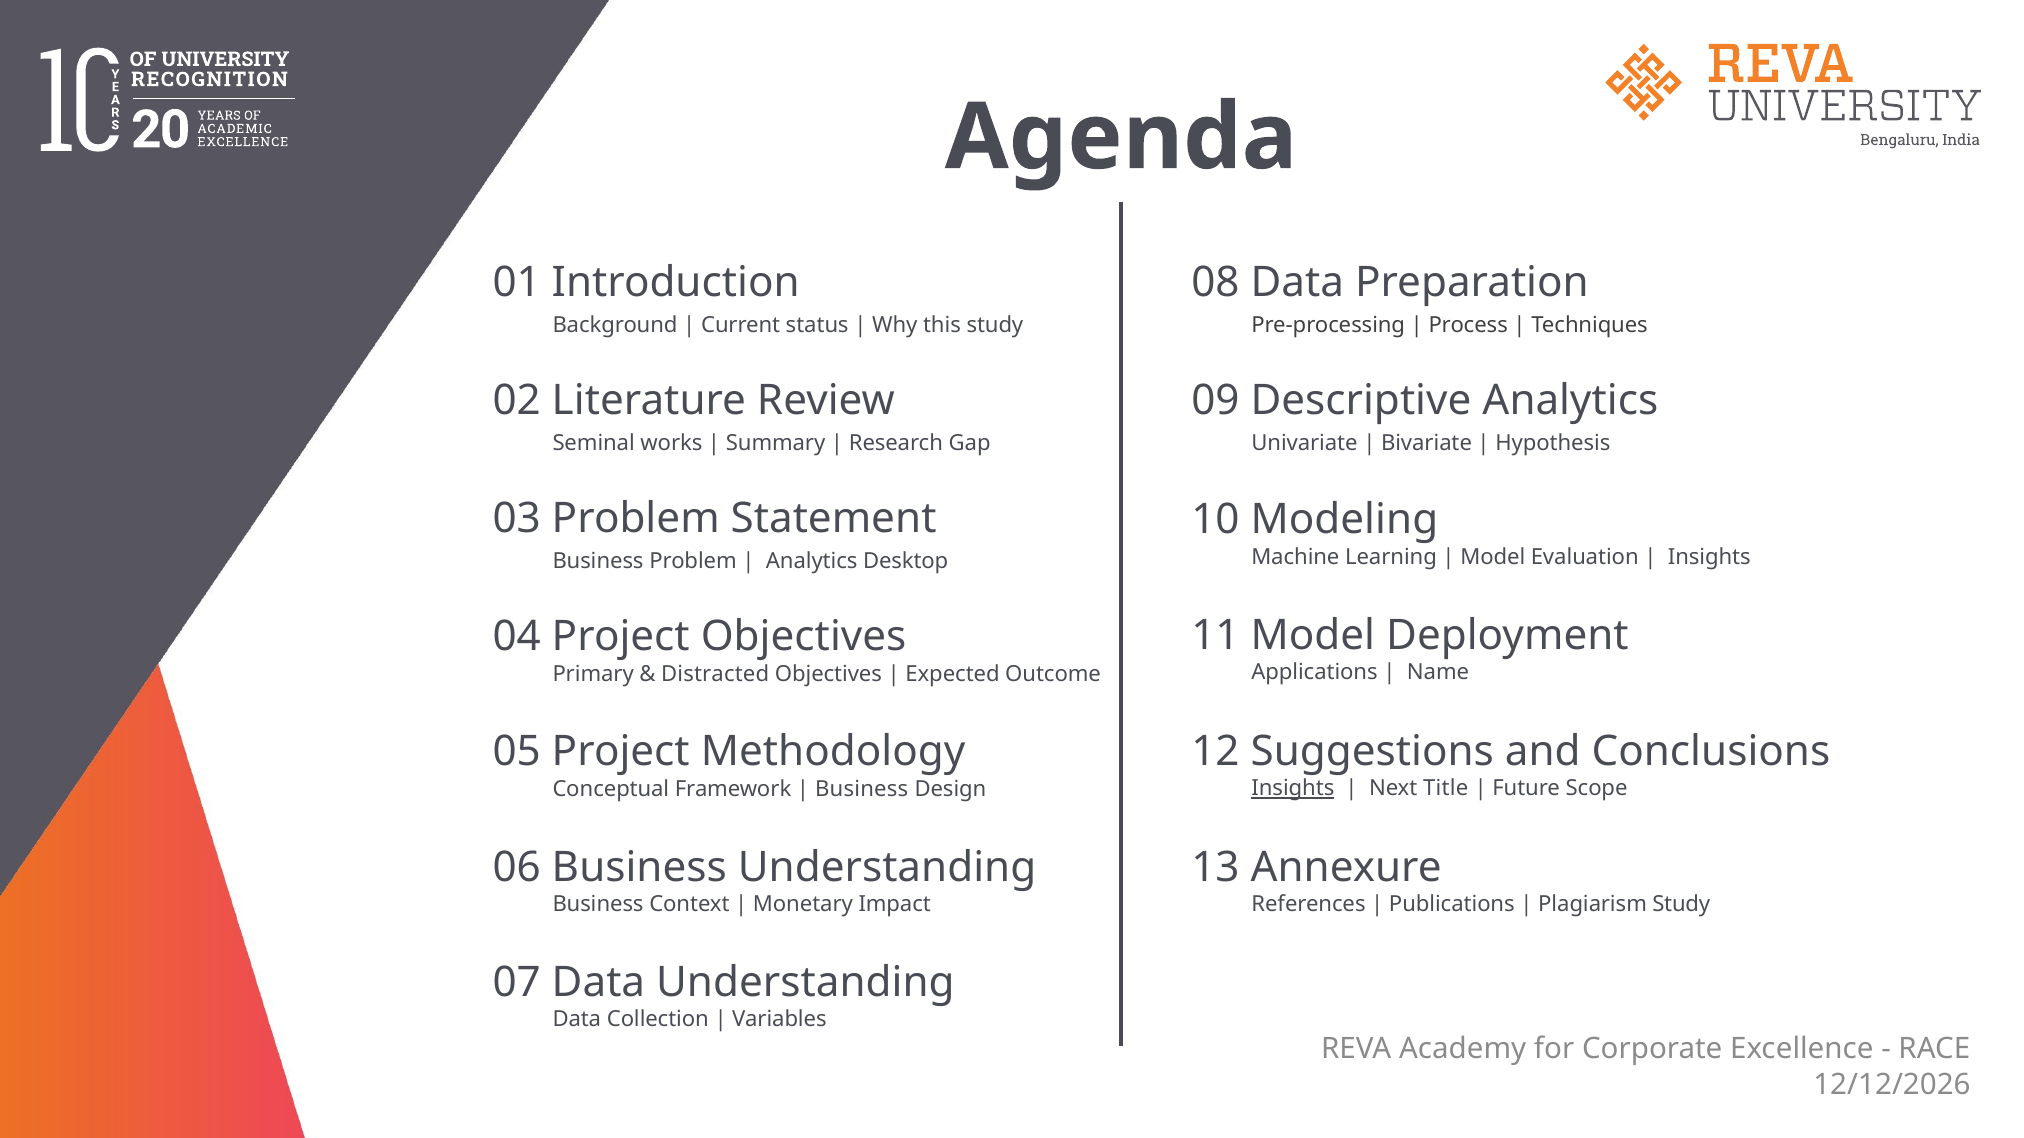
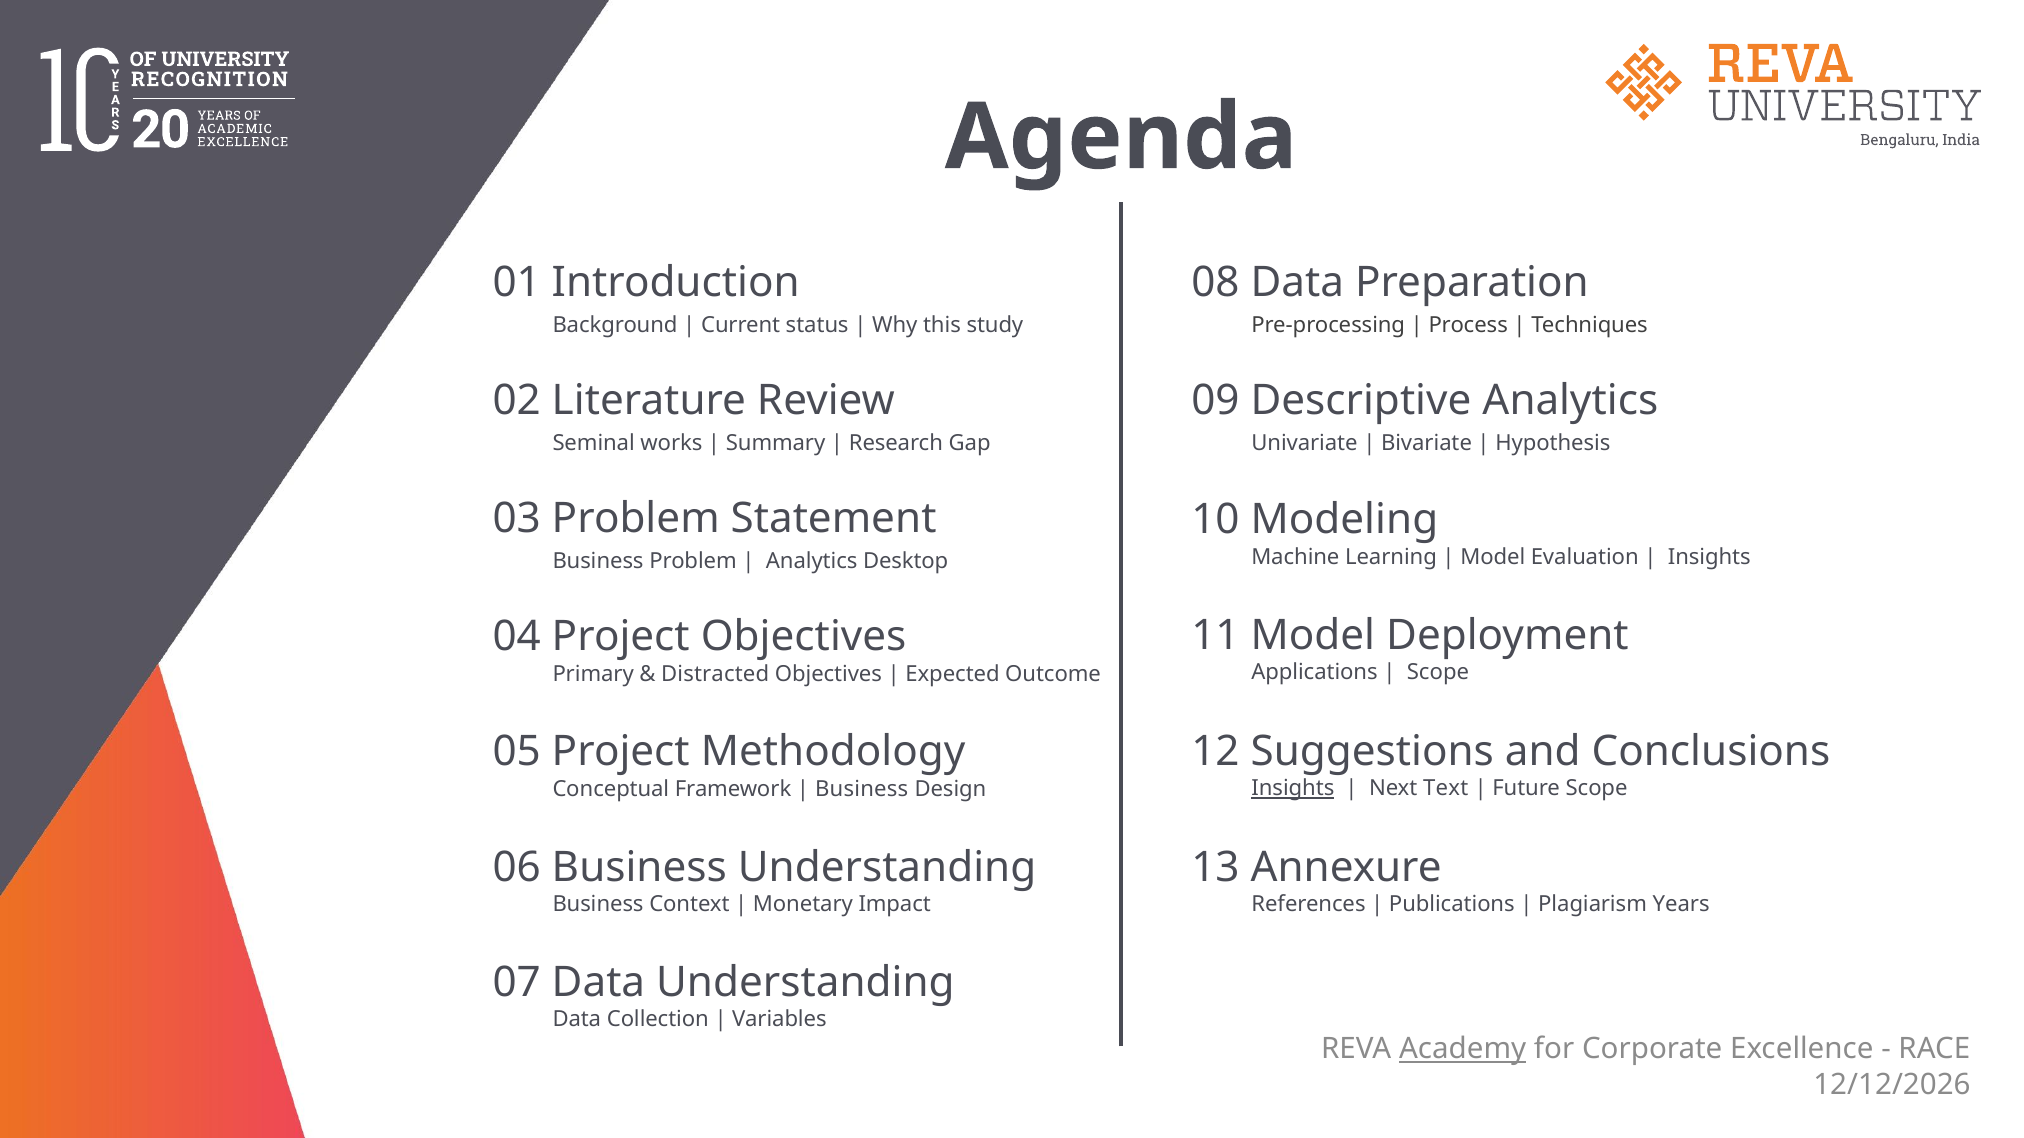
Name: Name -> Scope (1438, 673)
Title: Title -> Text (1446, 789)
Plagiarism Study: Study -> Years (1681, 905)
Academy underline: none -> present (1463, 1050)
